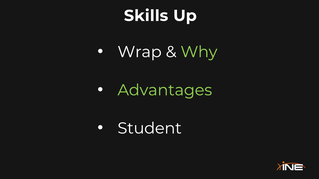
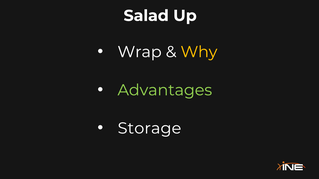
Skills: Skills -> Salad (146, 16)
Why colour: light green -> yellow (199, 52)
Student: Student -> Storage (149, 129)
